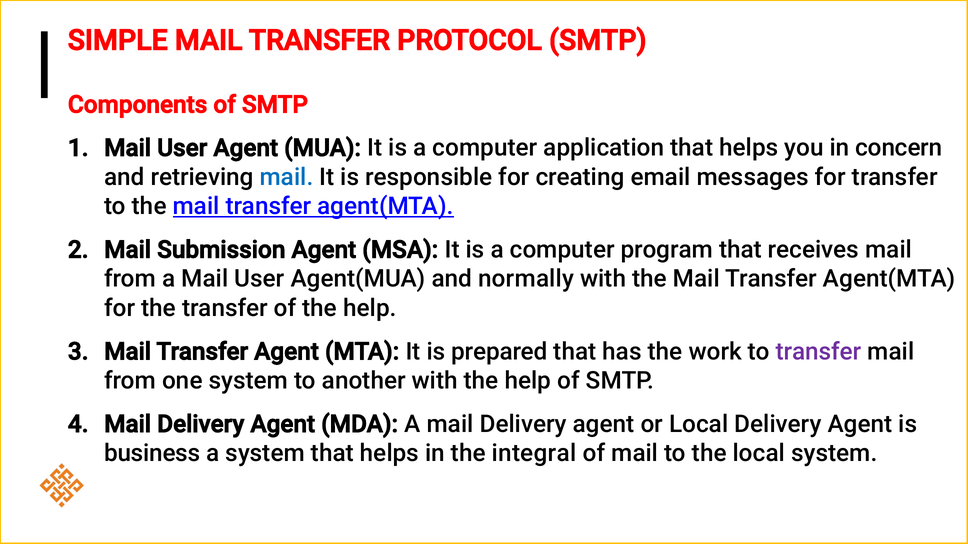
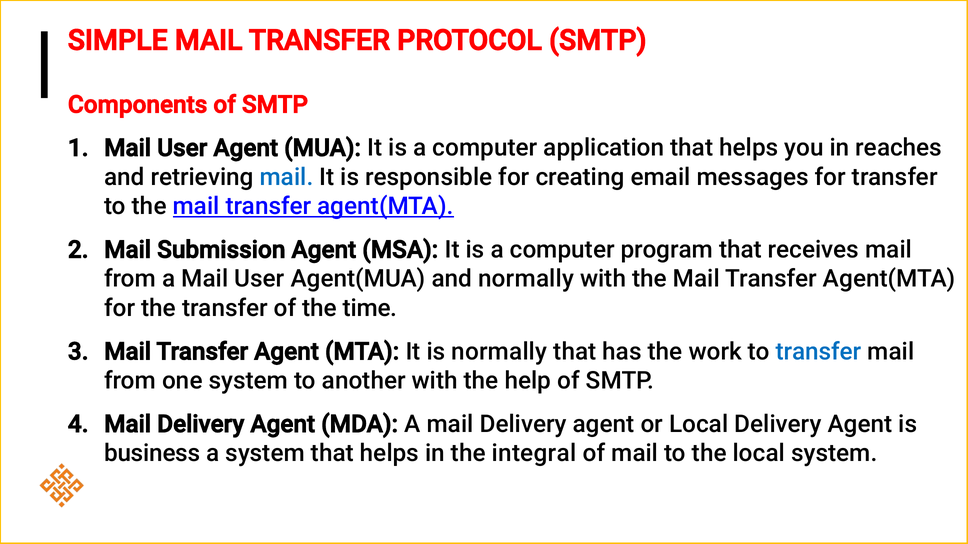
concern: concern -> reaches (899, 148)
of the help: help -> time (370, 308)
is prepared: prepared -> normally (499, 352)
transfer colour: purple -> blue (819, 352)
